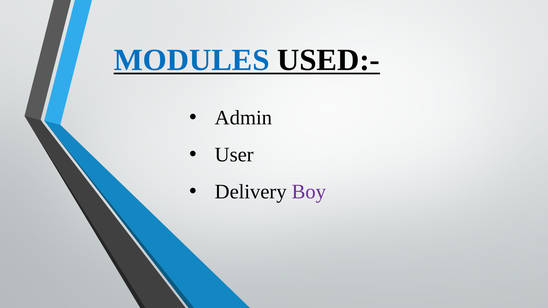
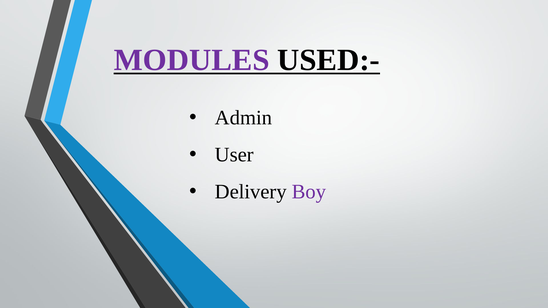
MODULES colour: blue -> purple (192, 60)
